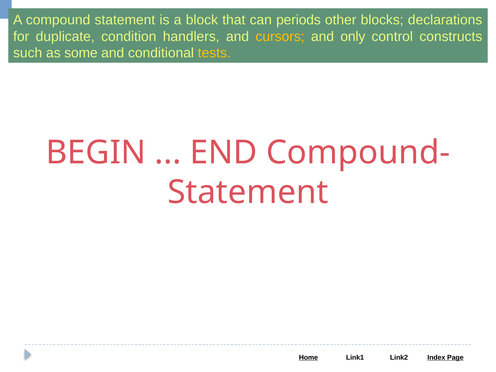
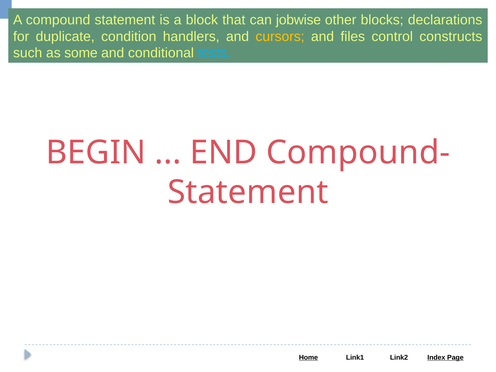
periods: periods -> jobwise (298, 20)
only: only -> files (353, 36)
tests colour: yellow -> light blue (214, 53)
